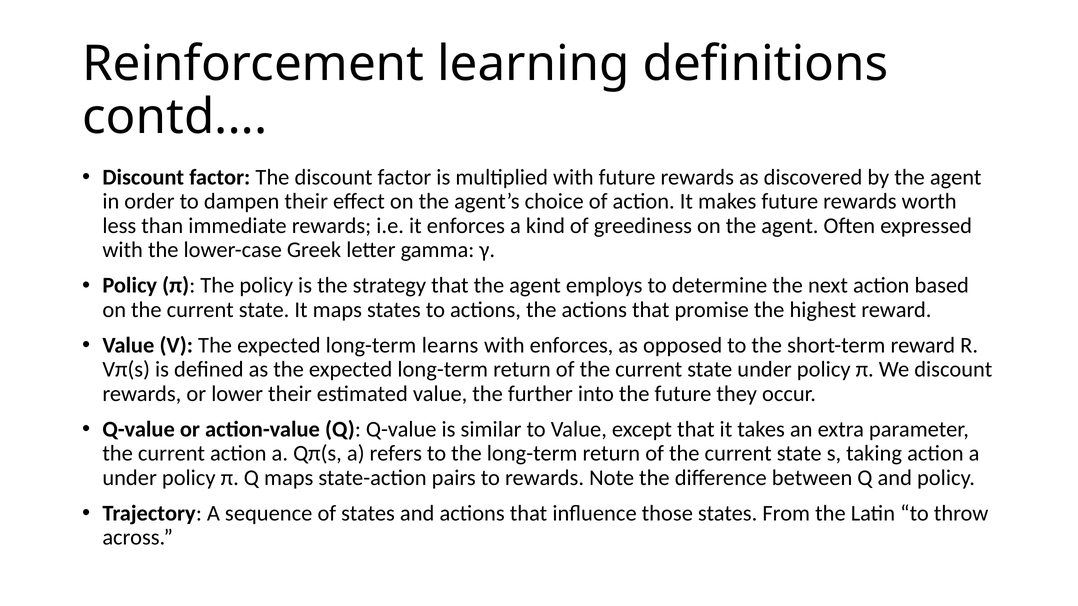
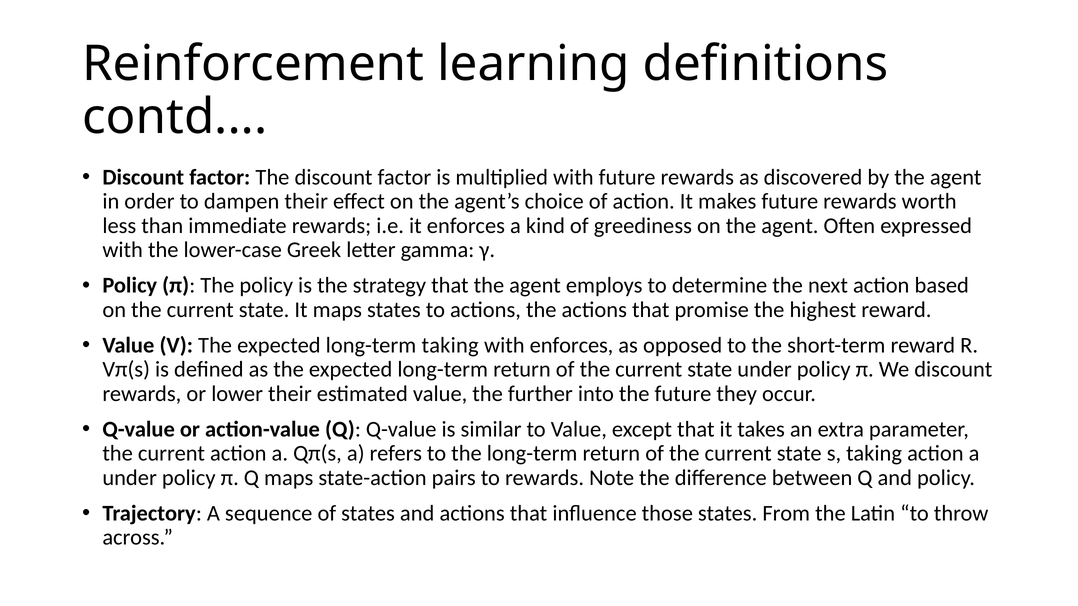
long-term learns: learns -> taking (450, 345)
